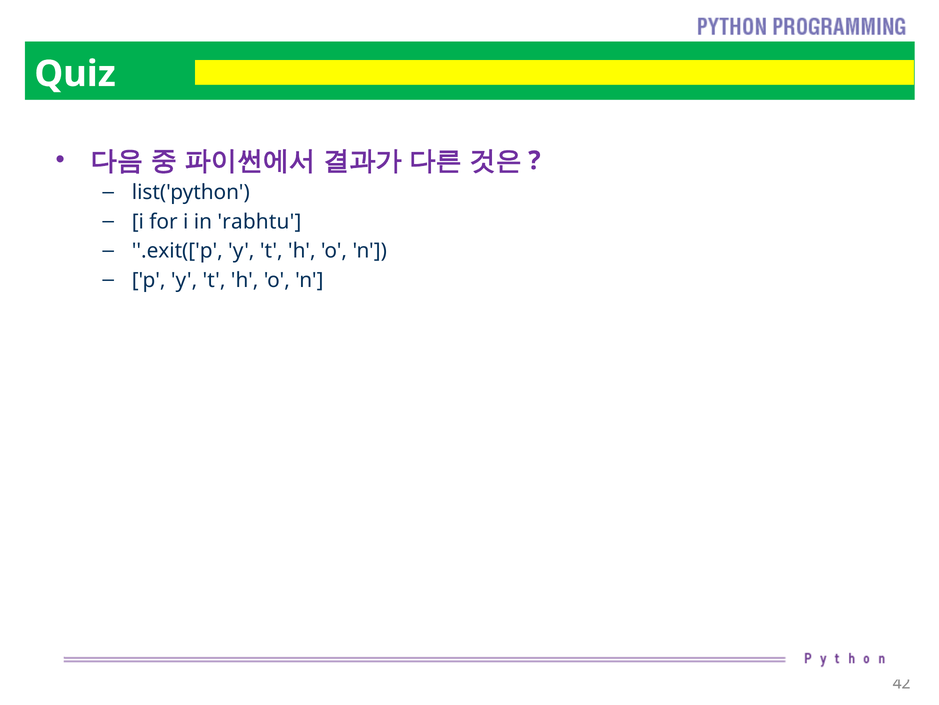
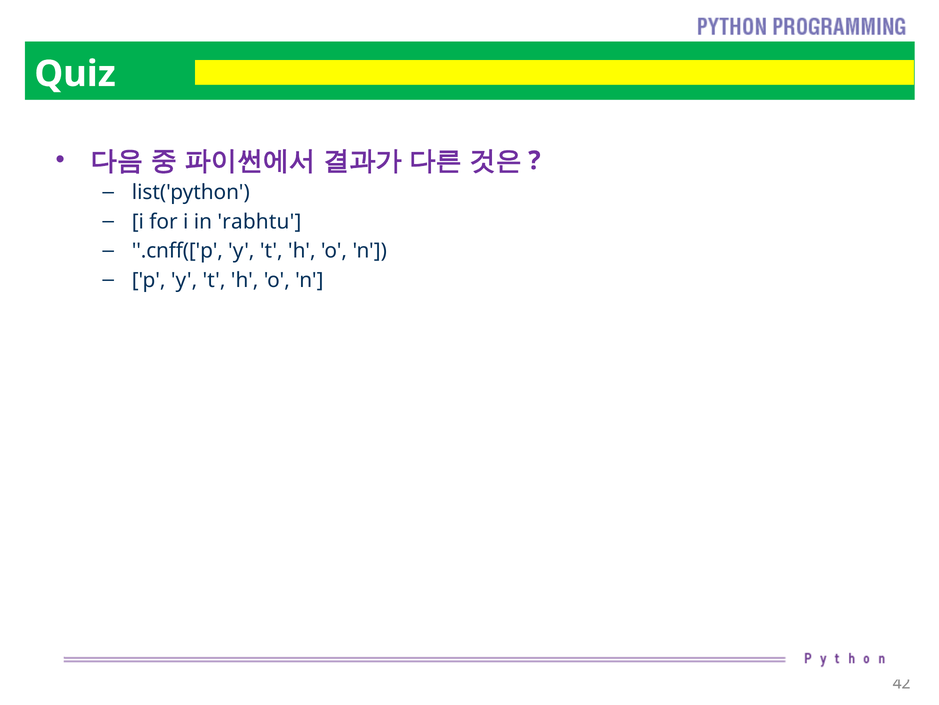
.exit(['p: .exit(['p -> .cnff(['p (177, 251)
